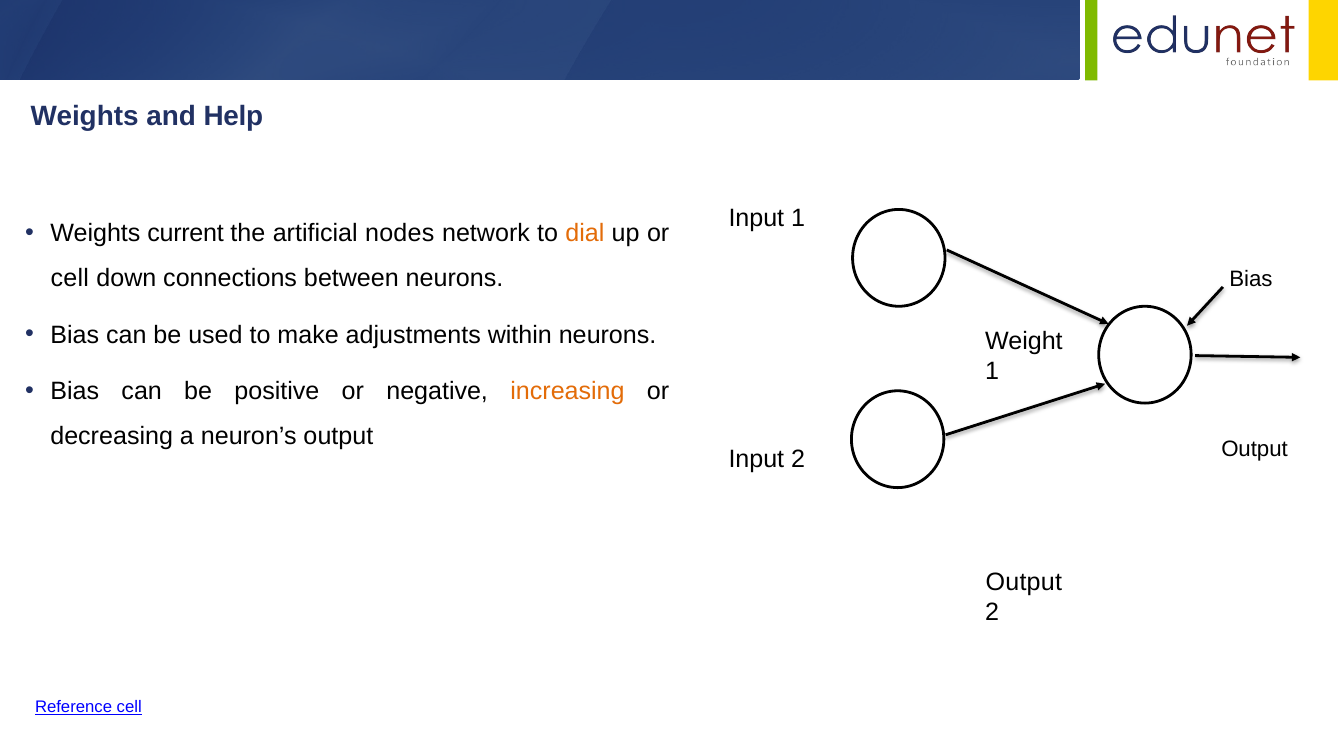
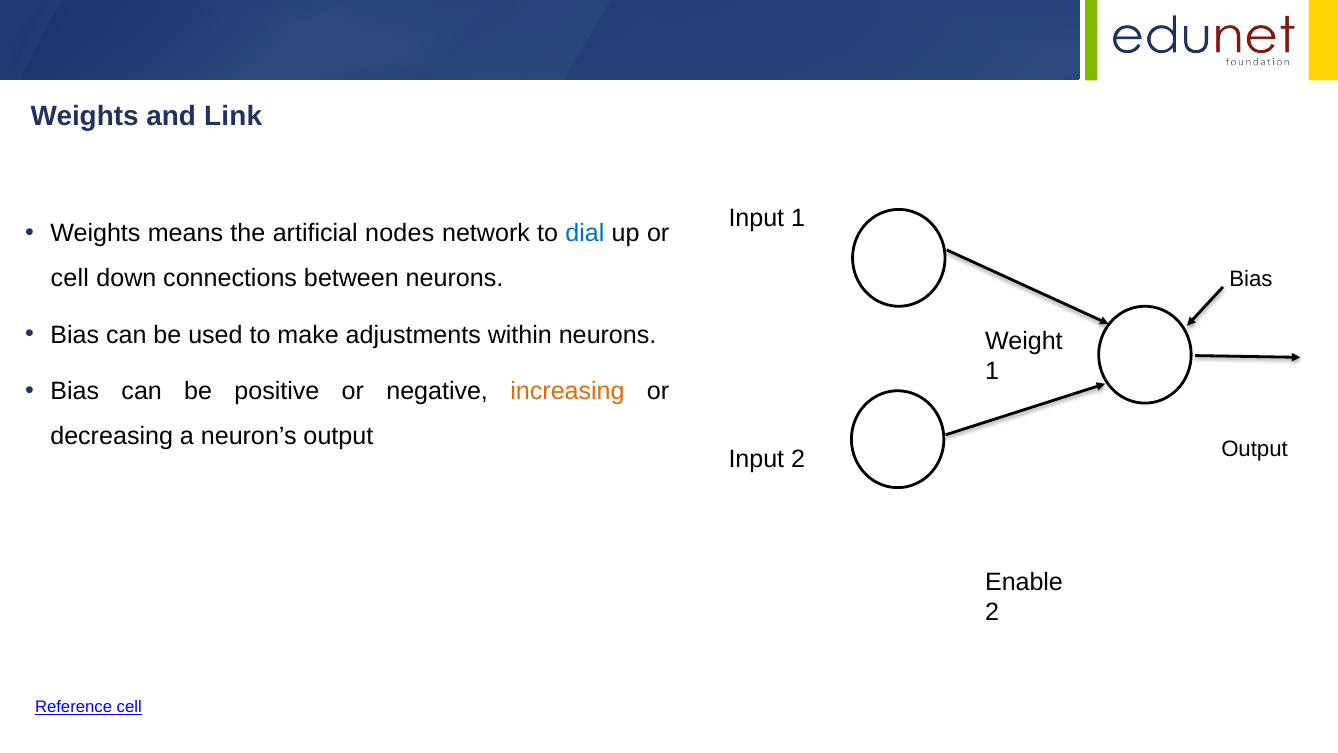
Help: Help -> Link (233, 116)
current: current -> means (185, 233)
dial colour: orange -> blue (585, 233)
Output: Output -> Enable (1024, 582)
